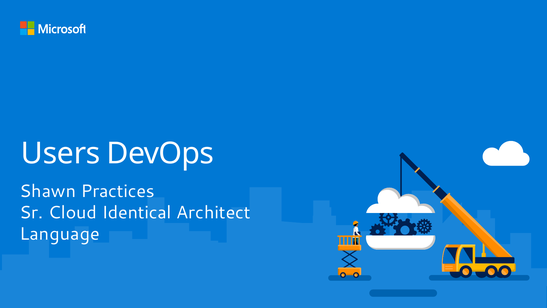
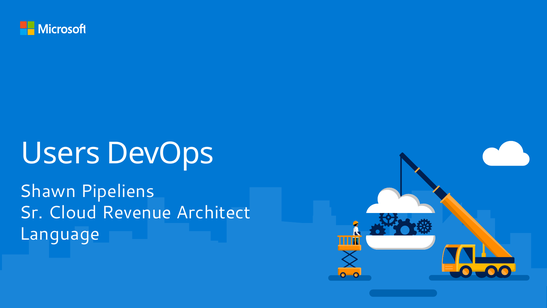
Practices: Practices -> Pipeliens (118, 191)
Identical: Identical -> Revenue (137, 212)
